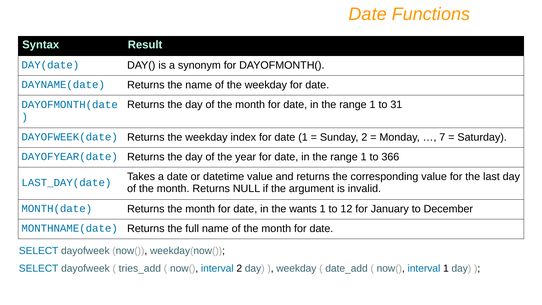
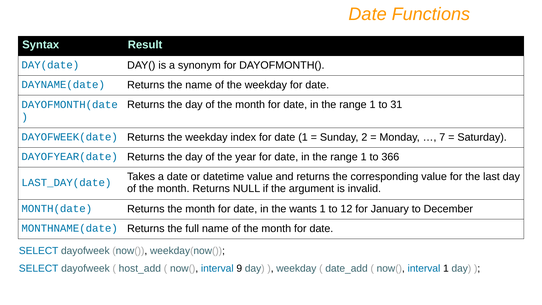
tries_add: tries_add -> host_add (140, 268)
interval 2: 2 -> 9 (239, 268)
